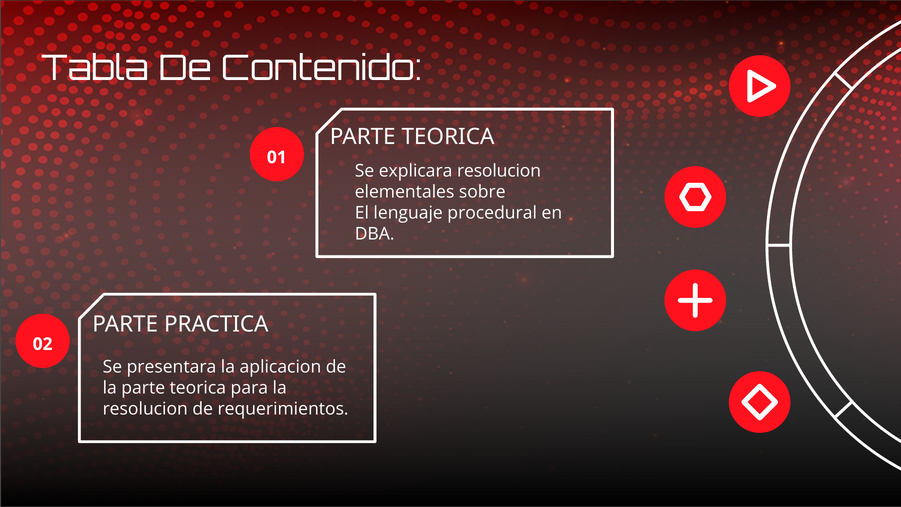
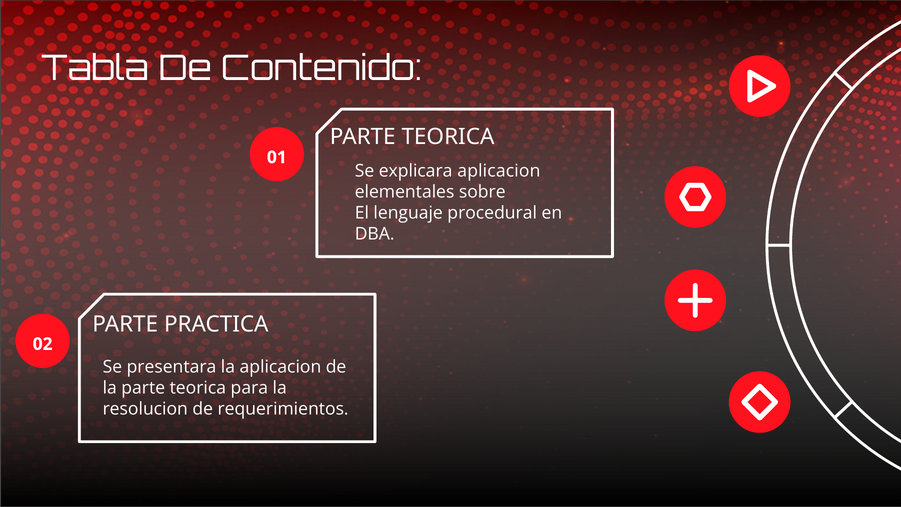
explicara resolucion: resolucion -> aplicacion (499, 171)
